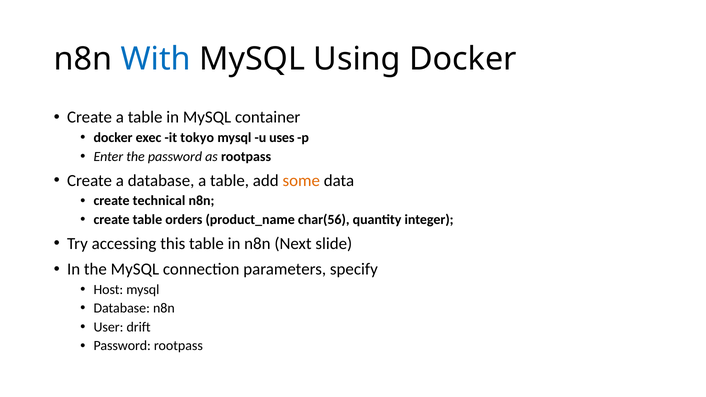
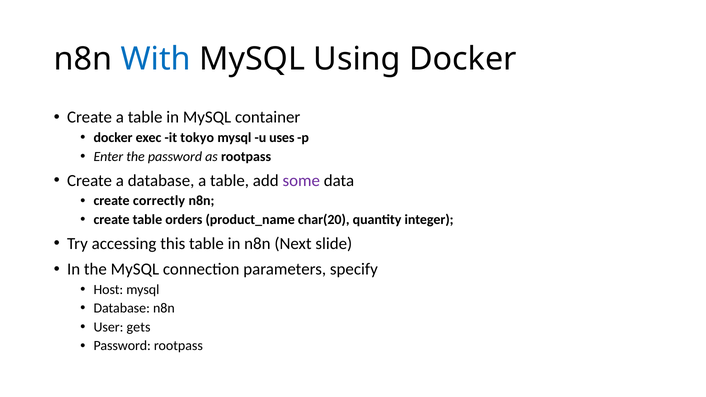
some colour: orange -> purple (301, 181)
technical: technical -> correctly (159, 201)
char(56: char(56 -> char(20 (324, 220)
drift: drift -> gets (139, 327)
